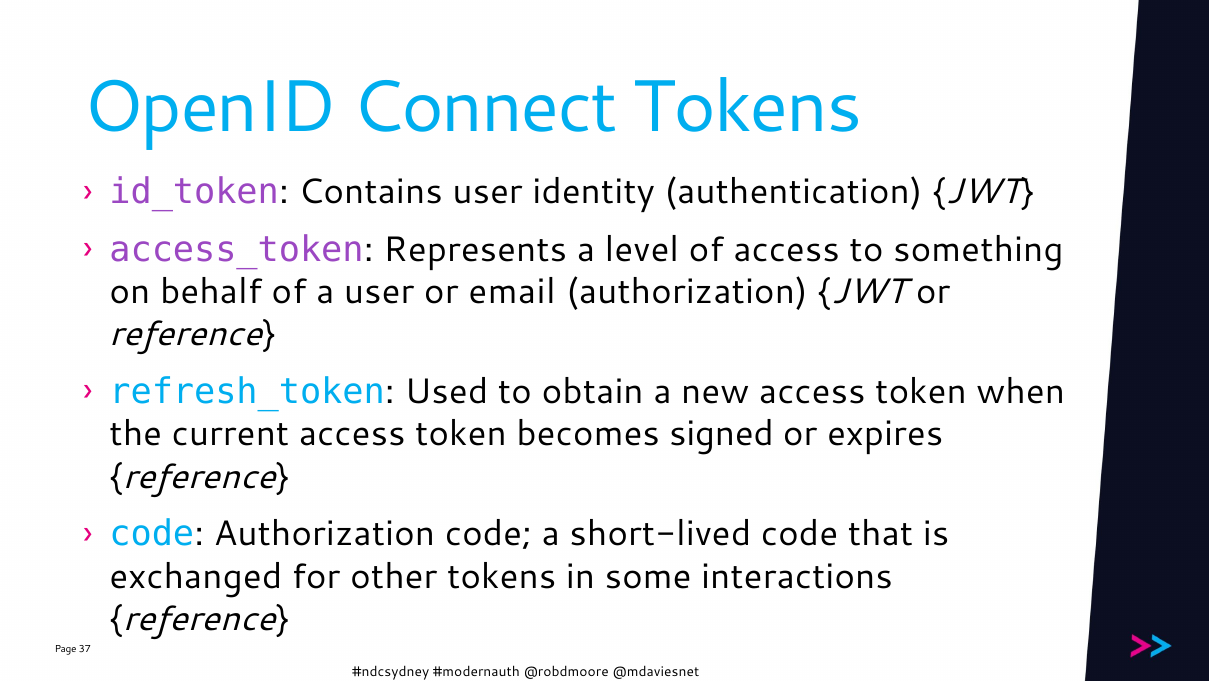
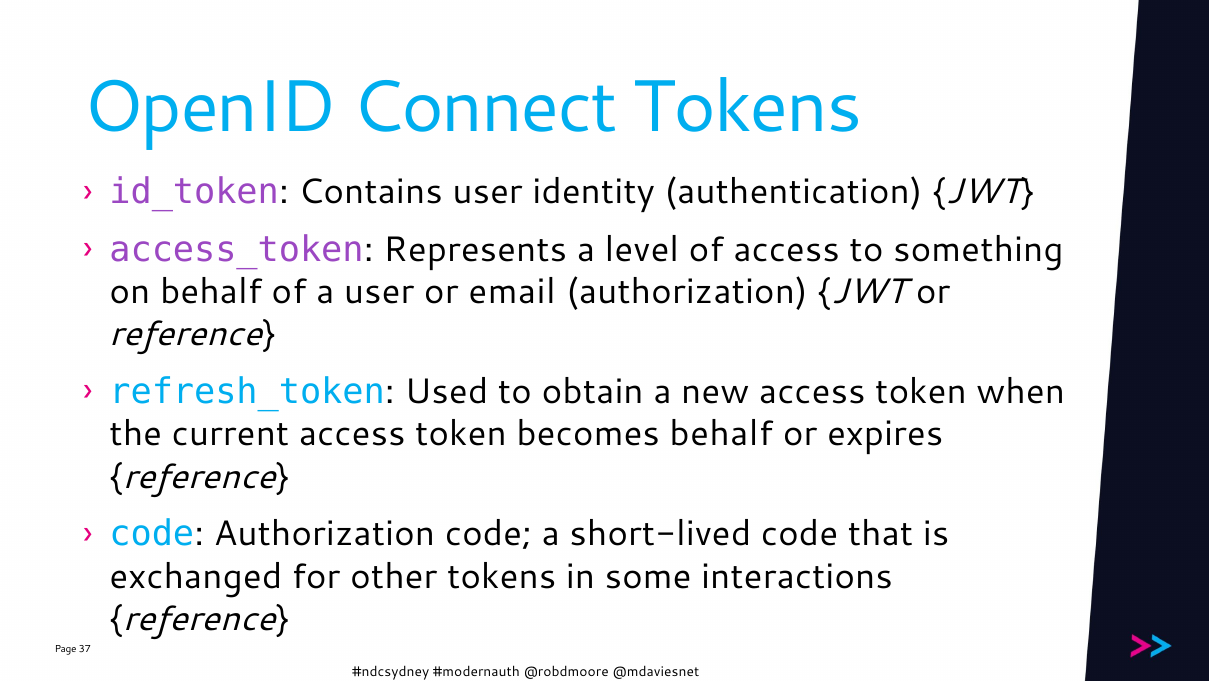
becomes signed: signed -> behalf (721, 434)
